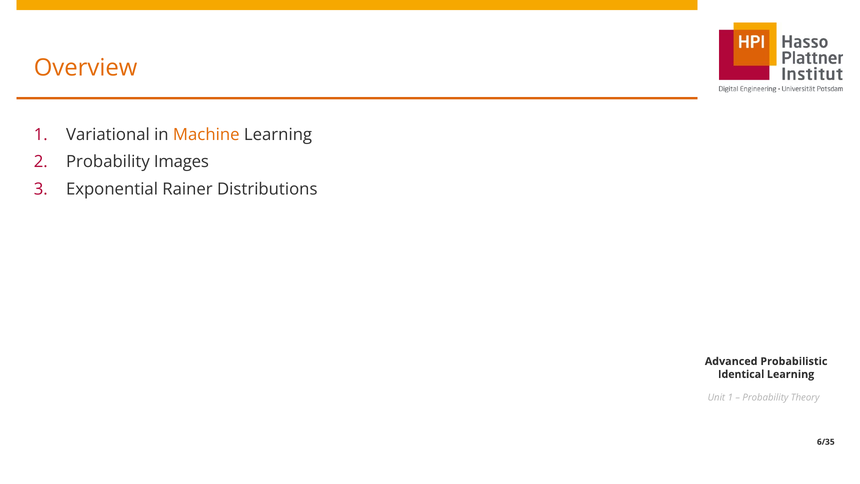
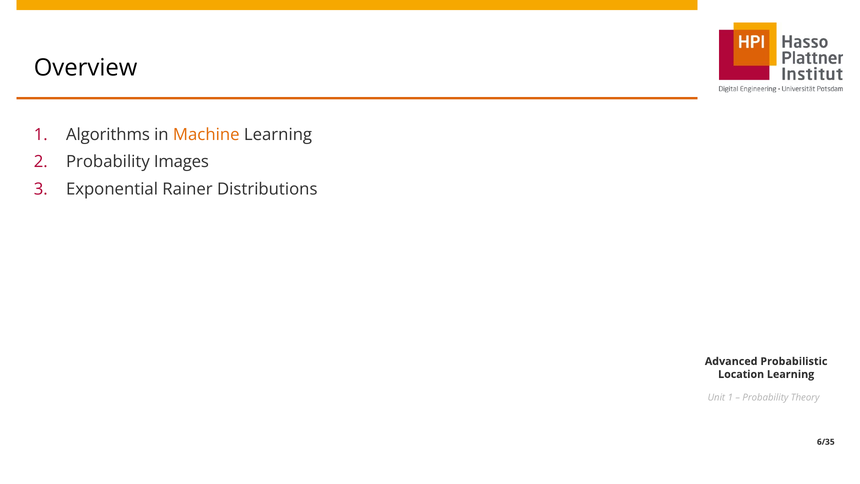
Overview colour: orange -> black (86, 68)
Variational: Variational -> Algorithms (108, 135)
Identical: Identical -> Location (741, 374)
